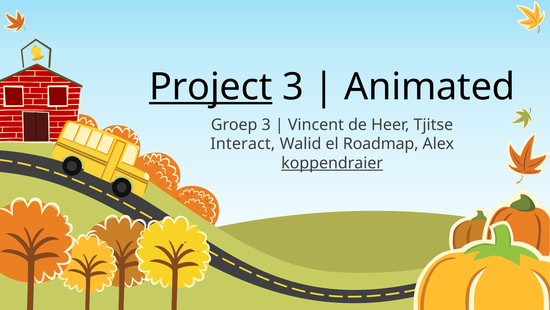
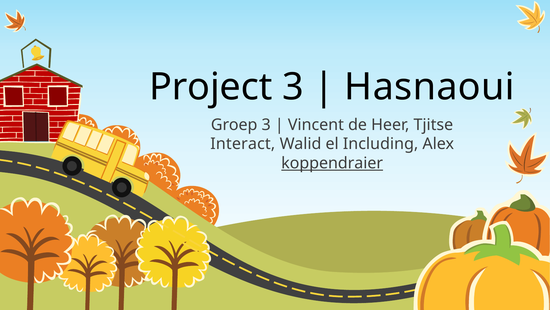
Project underline: present -> none (211, 87)
Animated: Animated -> Hasnaoui (429, 87)
Roadmap: Roadmap -> Including (381, 144)
